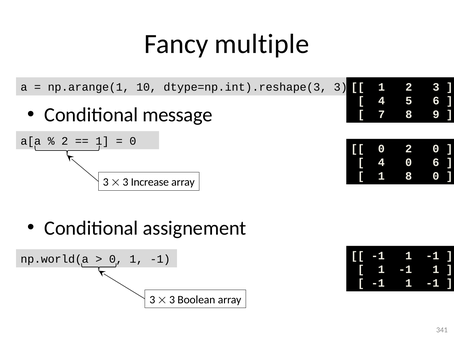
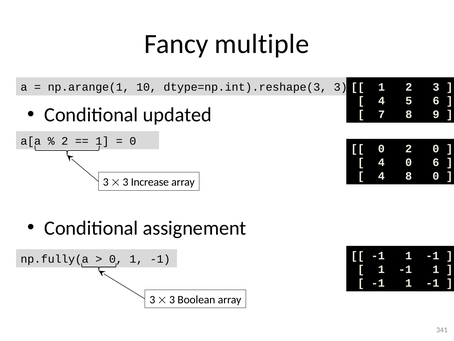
message: message -> updated (177, 115)
1: 1 -> 4 (381, 176)
np.world(a: np.world(a -> np.fully(a (55, 259)
